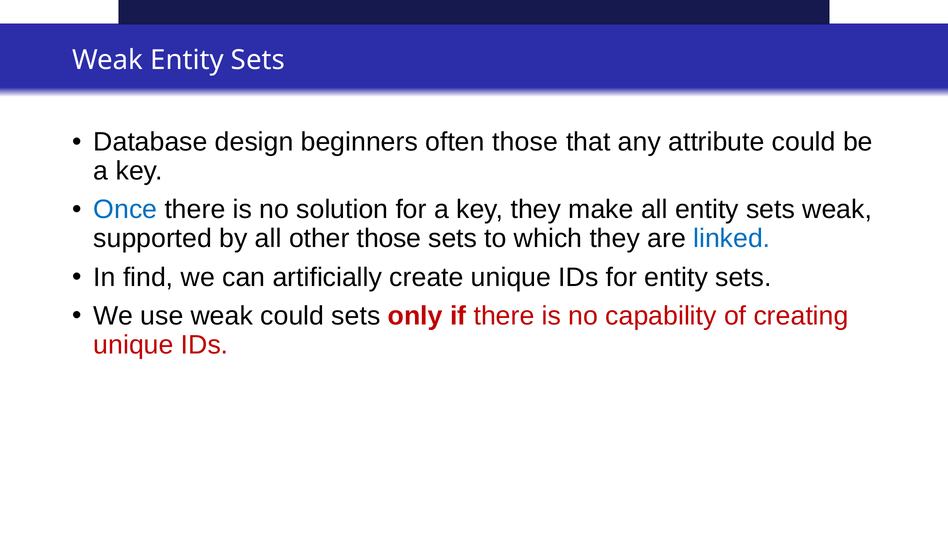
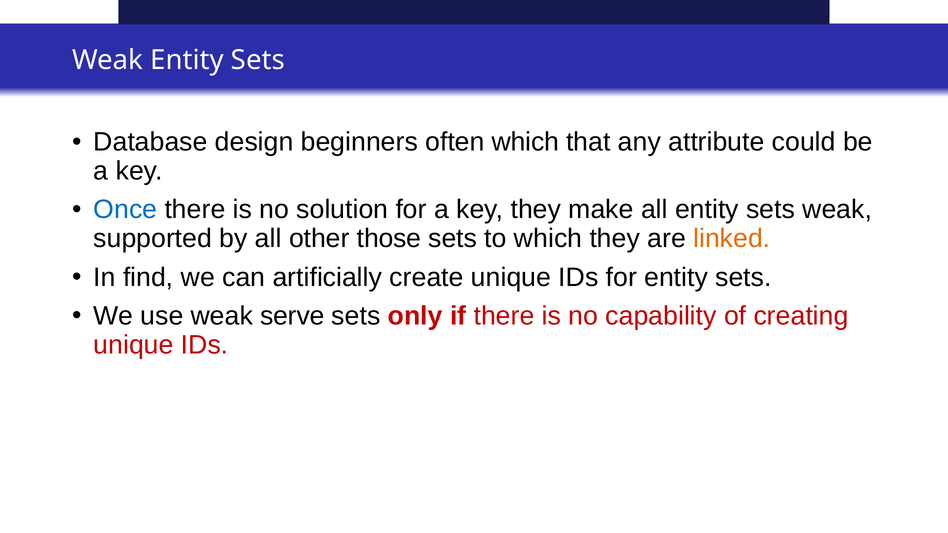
often those: those -> which (525, 142)
linked colour: blue -> orange (732, 239)
weak could: could -> serve (292, 316)
